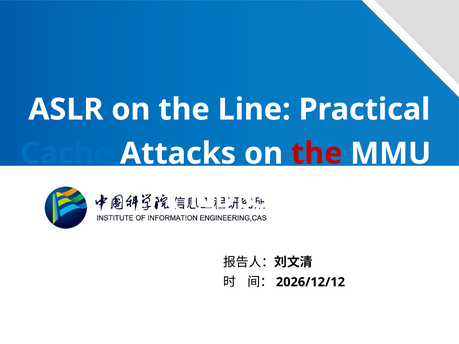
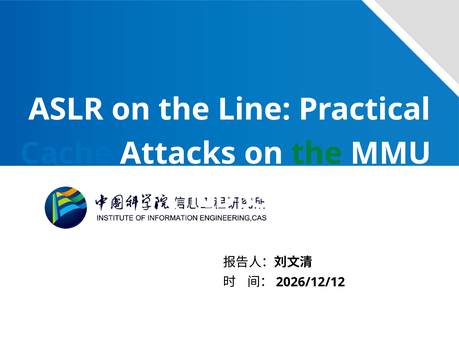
the colour: red -> green (317, 154)
